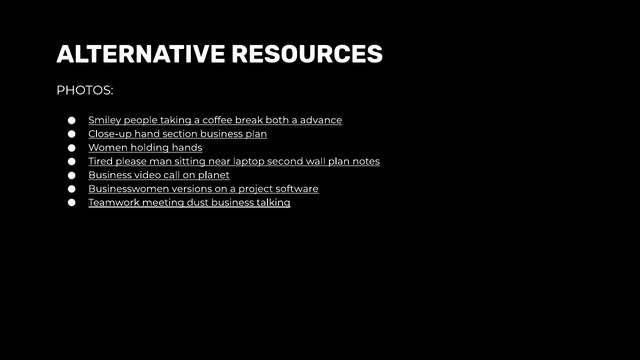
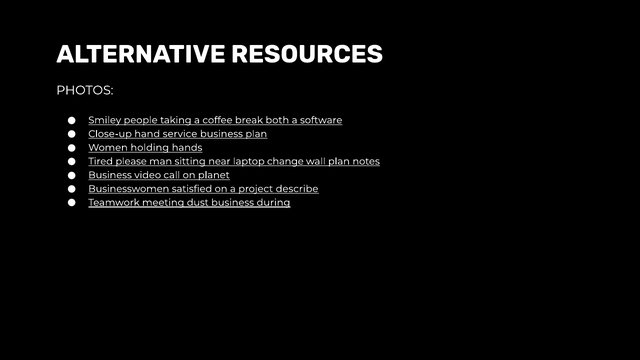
advance: advance -> software (321, 120)
section: section -> service (180, 134)
second: second -> change (285, 161)
versions: versions -> satisfied (192, 189)
software: software -> describe (297, 189)
talking: talking -> during (273, 203)
